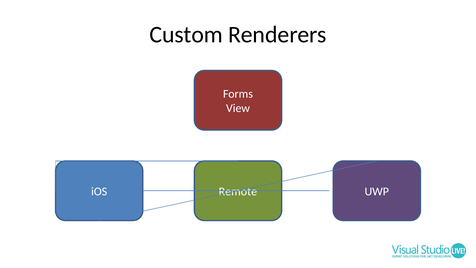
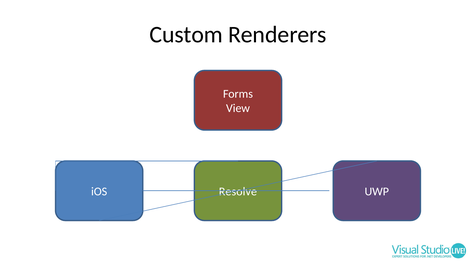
Remote: Remote -> Resolve (238, 191)
